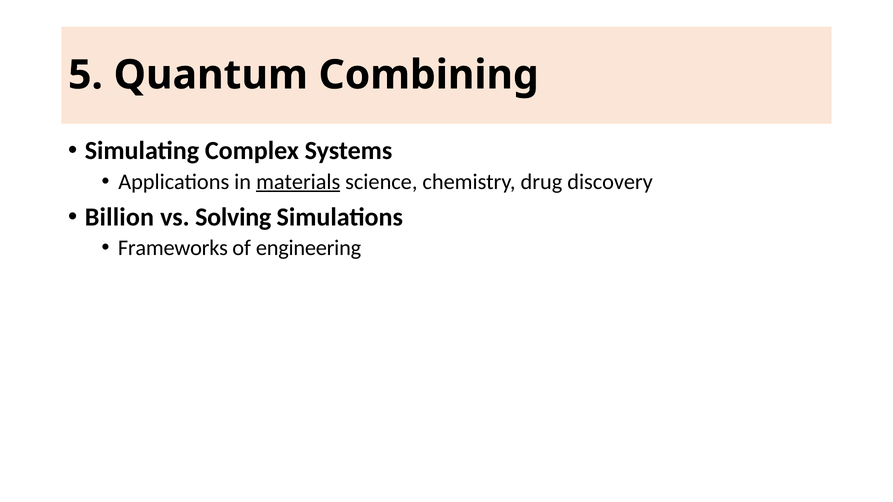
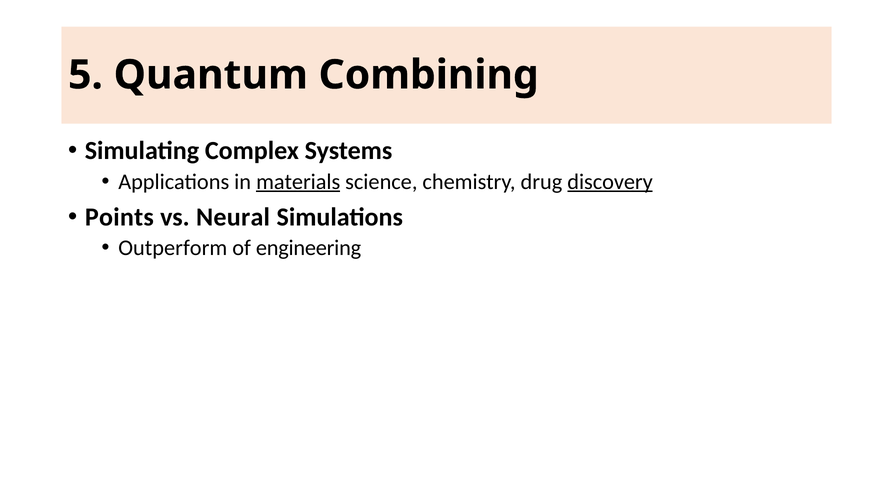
discovery underline: none -> present (610, 182)
Billion: Billion -> Points (119, 217)
Solving: Solving -> Neural (233, 217)
Frameworks: Frameworks -> Outperform (173, 248)
